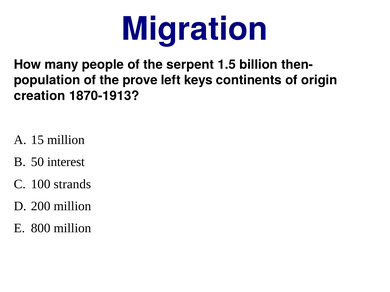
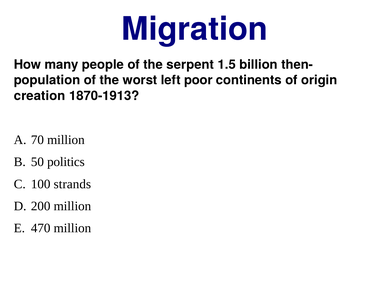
prove: prove -> worst (140, 80)
keys: keys -> poor (198, 80)
15: 15 -> 70 (37, 140)
interest: interest -> politics (66, 162)
800: 800 -> 470 (41, 228)
